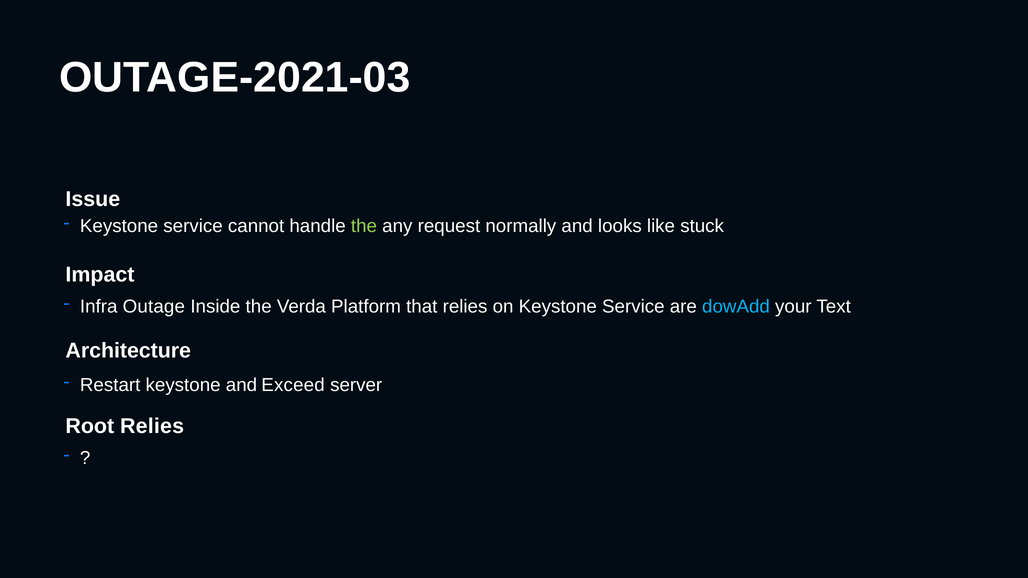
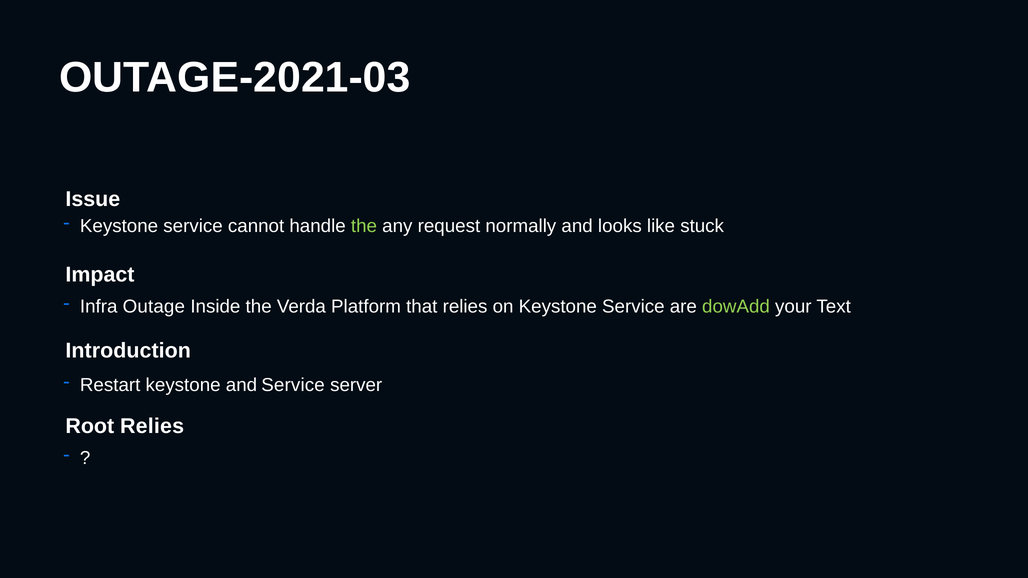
dowAdd colour: light blue -> light green (736, 307)
Architecture: Architecture -> Introduction (128, 351)
and Exceed: Exceed -> Service (293, 385)
